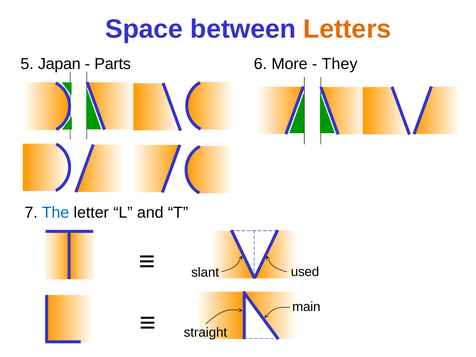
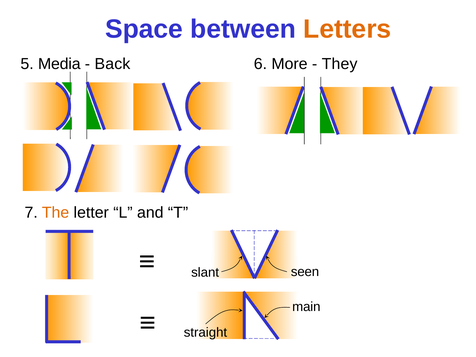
Japan: Japan -> Media (59, 64)
Parts: Parts -> Back (112, 64)
The colour: blue -> orange (56, 213)
used: used -> seen (305, 272)
